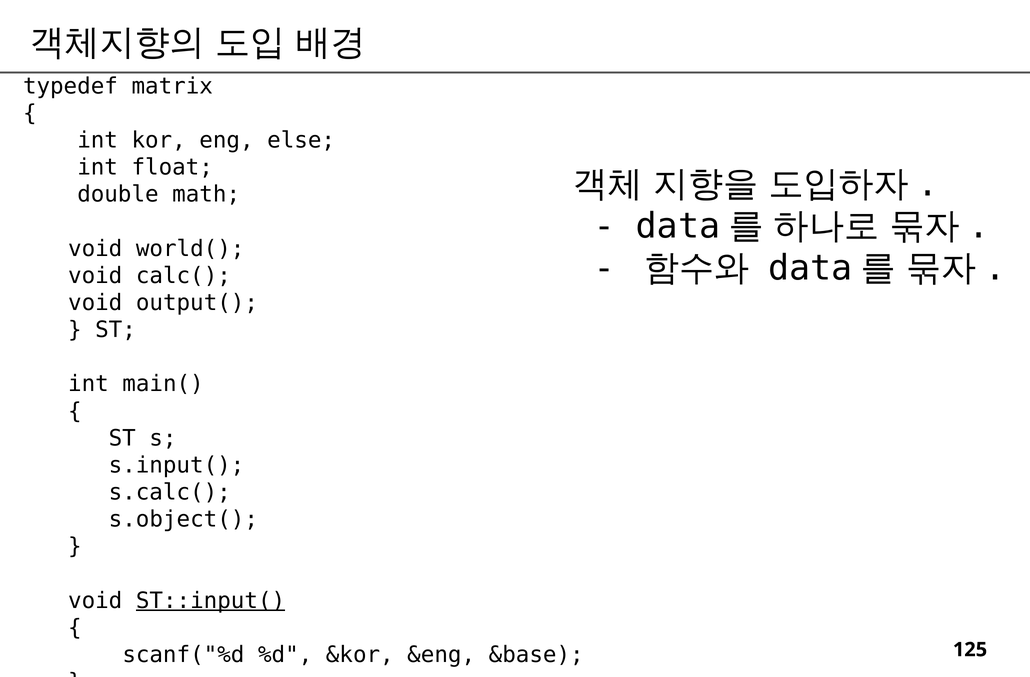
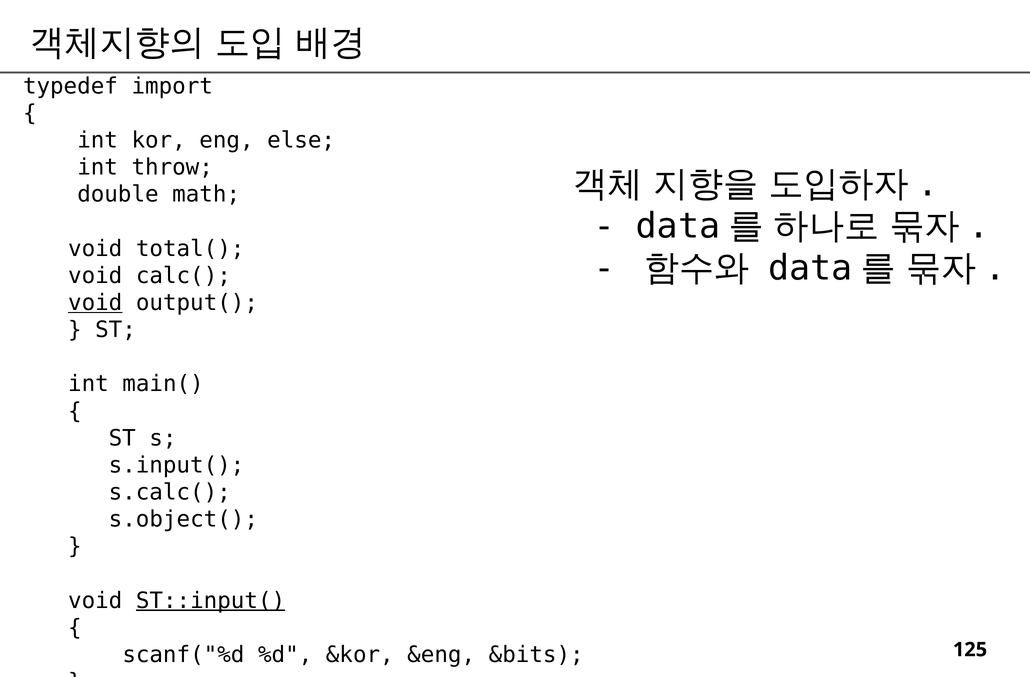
matrix: matrix -> import (172, 86)
float: float -> throw (172, 167)
world(: world( -> total( (190, 248)
void underline: none -> present (95, 303)
&base: &base -> &bits (536, 654)
